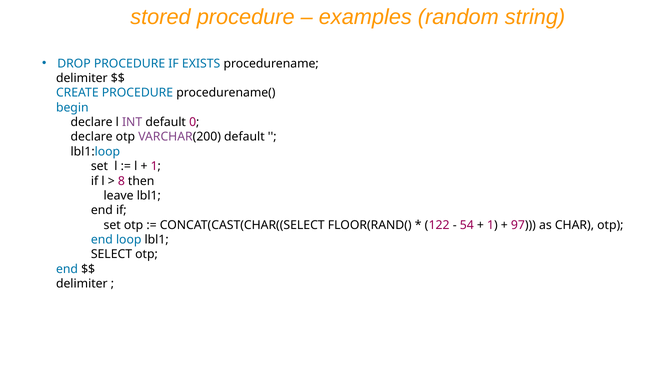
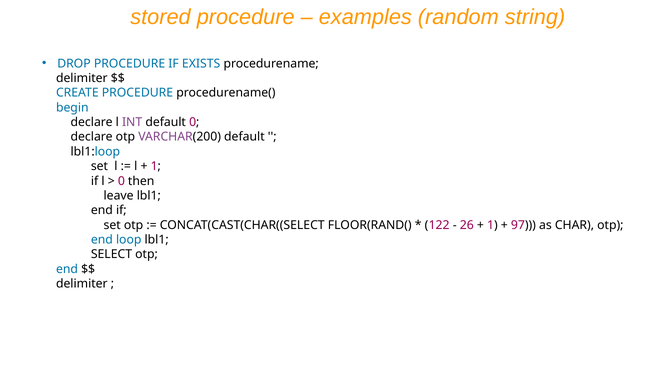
8: 8 -> 0 (121, 181)
54: 54 -> 26 (467, 225)
